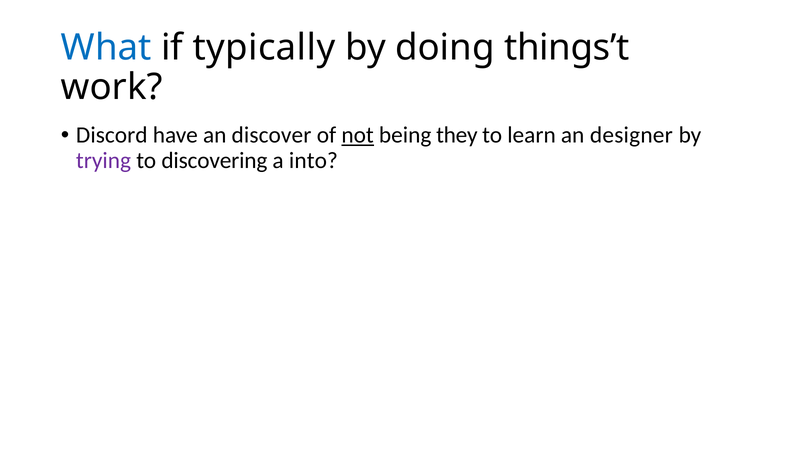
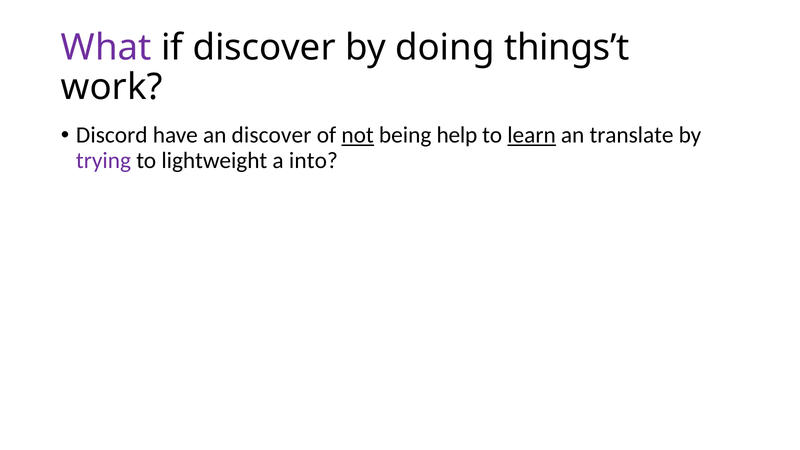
What colour: blue -> purple (106, 47)
if typically: typically -> discover (264, 47)
they: they -> help (457, 135)
learn underline: none -> present (532, 135)
designer: designer -> translate (632, 135)
discovering: discovering -> lightweight (214, 160)
